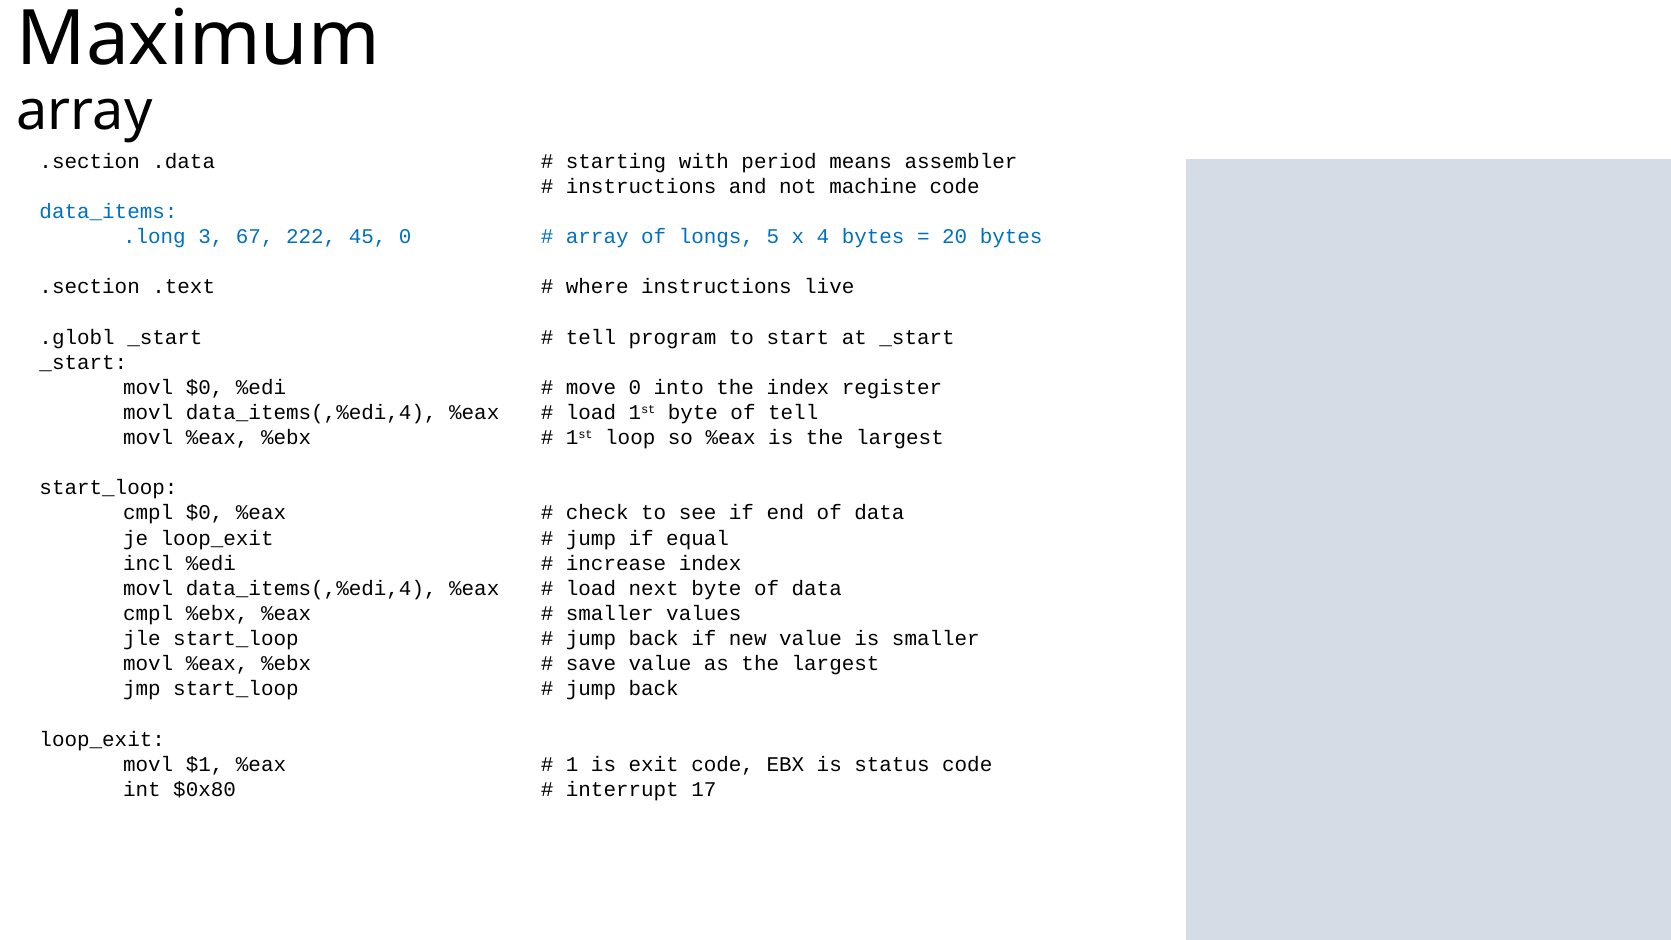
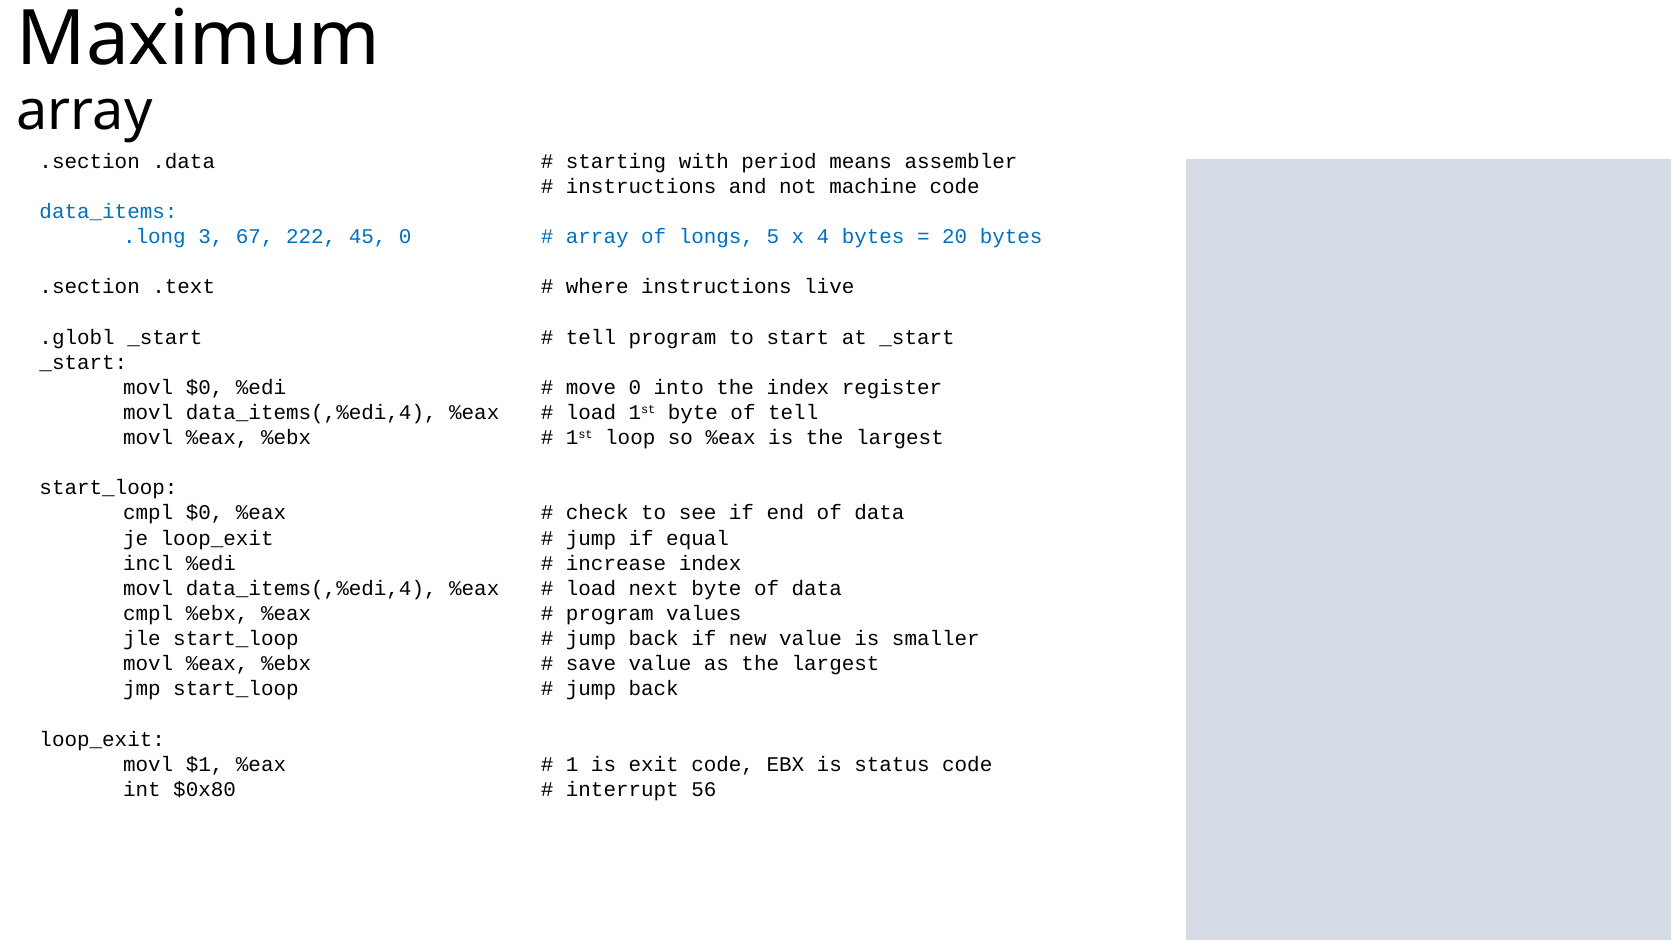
smaller: smaller -> program (610, 614)
17: 17 -> 56 (704, 790)
